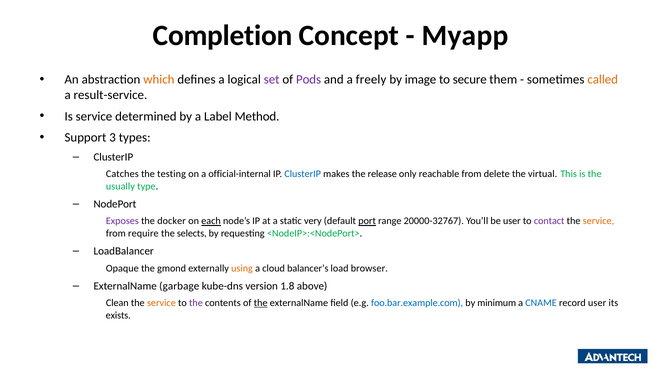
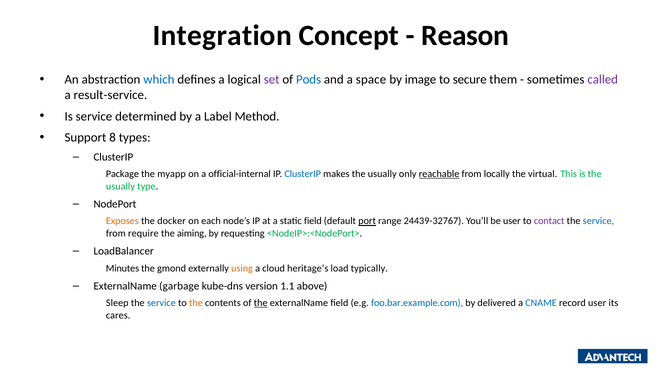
Completion: Completion -> Integration (222, 36)
Myapp: Myapp -> Reason (465, 36)
which colour: orange -> blue (159, 80)
Pods colour: purple -> blue (309, 80)
freely: freely -> space (371, 80)
called colour: orange -> purple (603, 80)
3: 3 -> 8 (113, 138)
Catches: Catches -> Package (122, 174)
testing: testing -> myapp (172, 174)
makes the release: release -> usually (382, 174)
reachable underline: none -> present (439, 174)
delete: delete -> locally (497, 174)
Exposes colour: purple -> orange (122, 221)
each underline: present -> none (211, 221)
static very: very -> field (313, 221)
20000-32767: 20000-32767 -> 24439-32767 (434, 221)
service colour: orange -> blue (598, 221)
selects: selects -> aiming (192, 233)
Opaque: Opaque -> Minutes (122, 268)
balancer’s: balancer’s -> heritage’s (308, 268)
browser: browser -> typically (369, 268)
1.8: 1.8 -> 1.1 (287, 286)
Clean: Clean -> Sleep (117, 303)
service colour: orange -> blue (161, 303)
the colour: purple -> orange (196, 303)
minimum: minimum -> delivered (497, 303)
exists: exists -> cares (118, 316)
